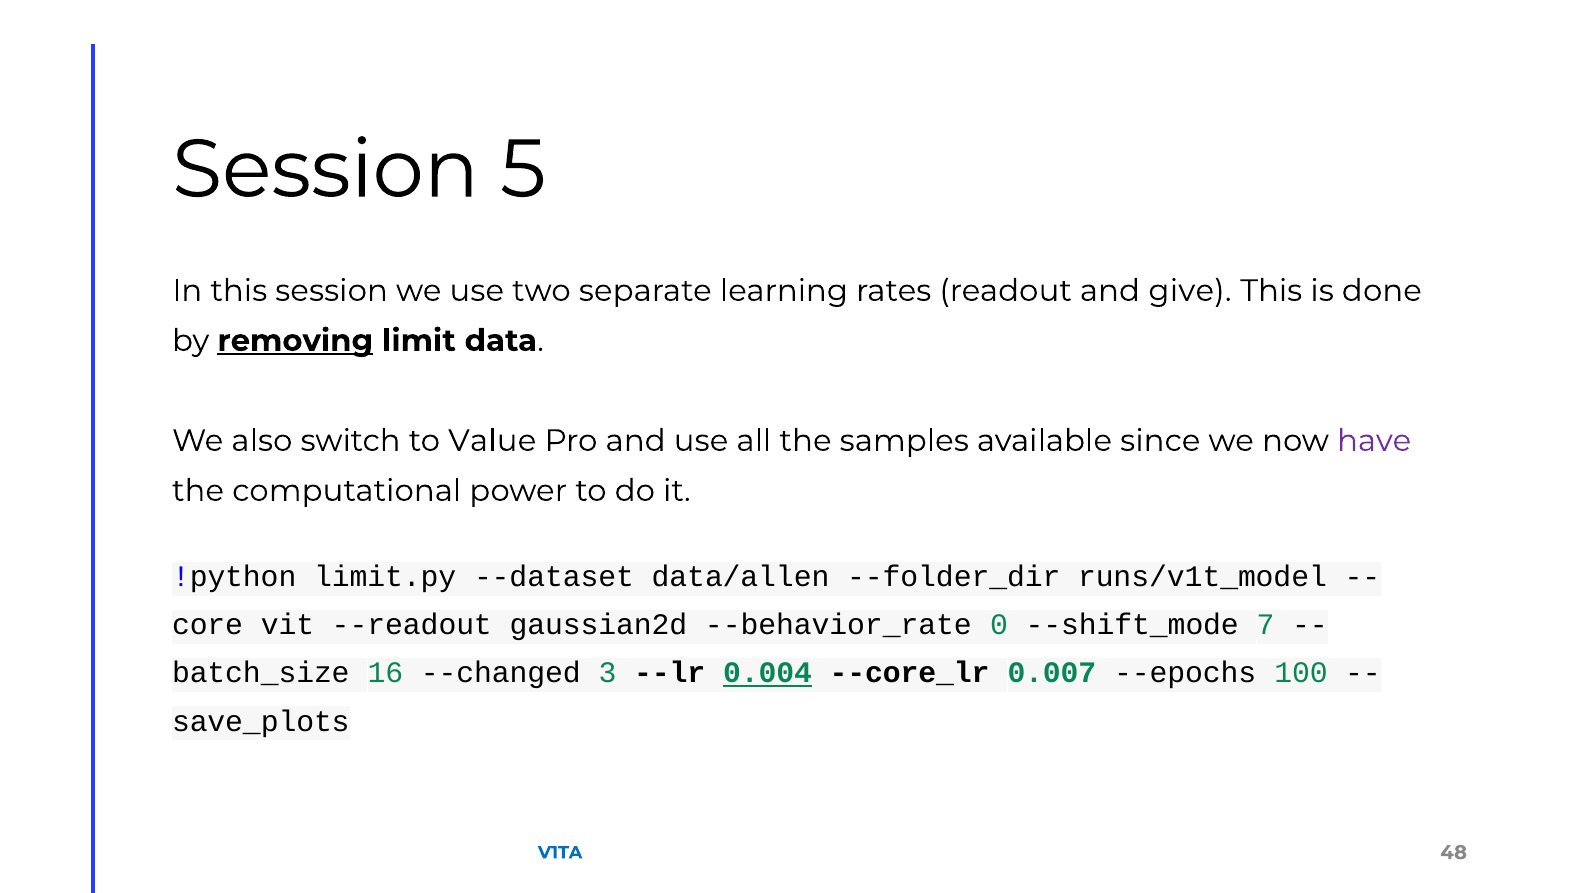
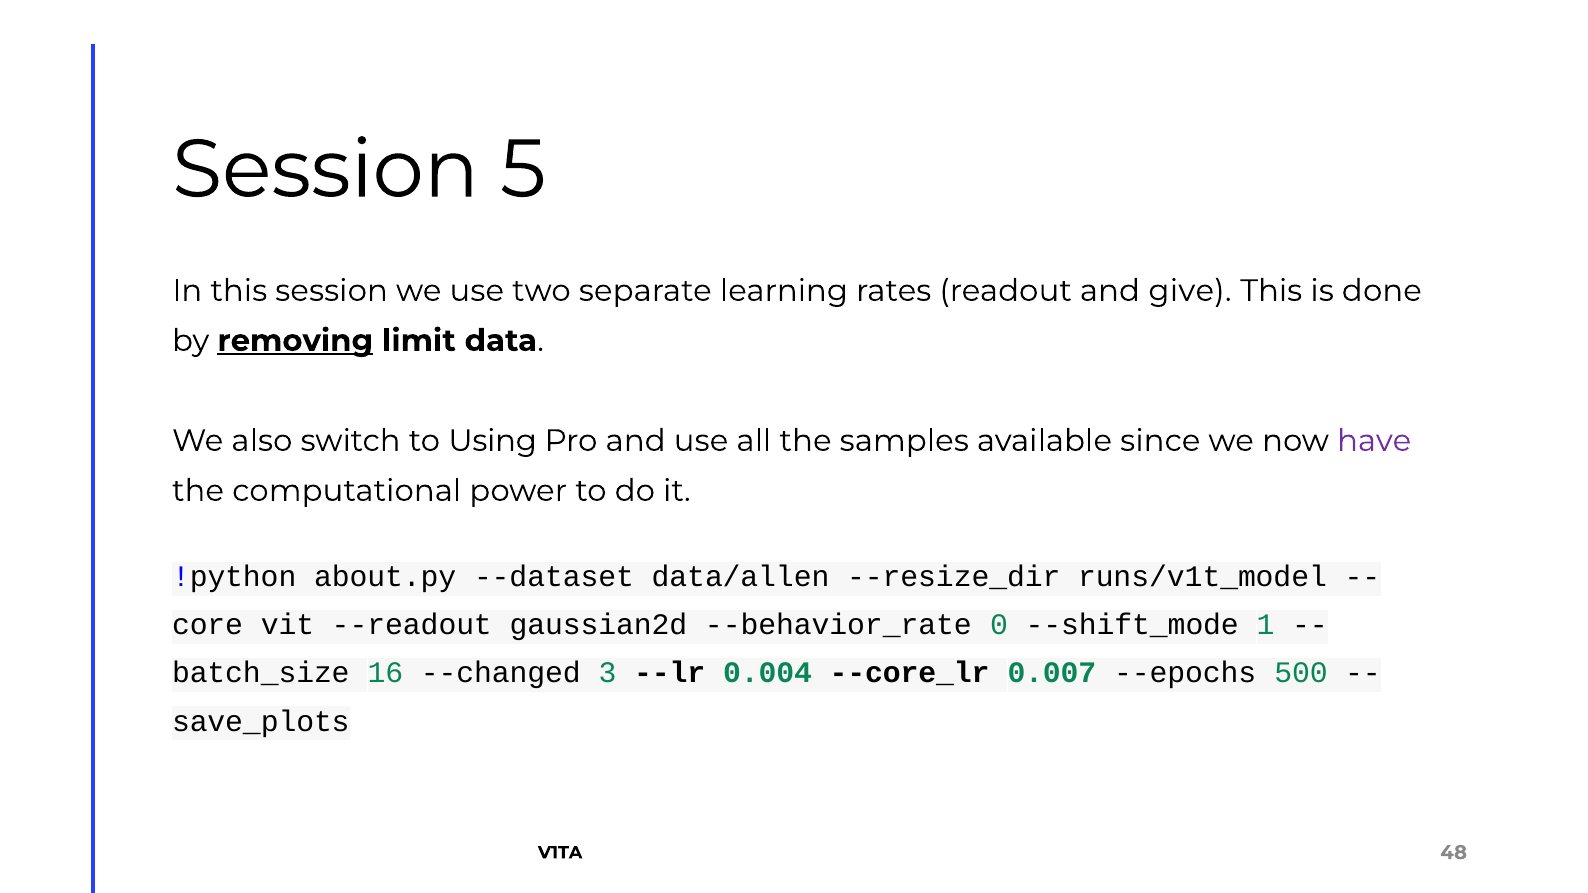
Value: Value -> Using (493, 441)
limit.py: limit.py -> about.py (385, 577)
--folder_dir: --folder_dir -> --resize_dir (954, 577)
7: 7 -> 1 (1266, 625)
0.004 underline: present -> none (767, 673)
100: 100 -> 500 (1301, 673)
V1TA colour: blue -> black (560, 853)
